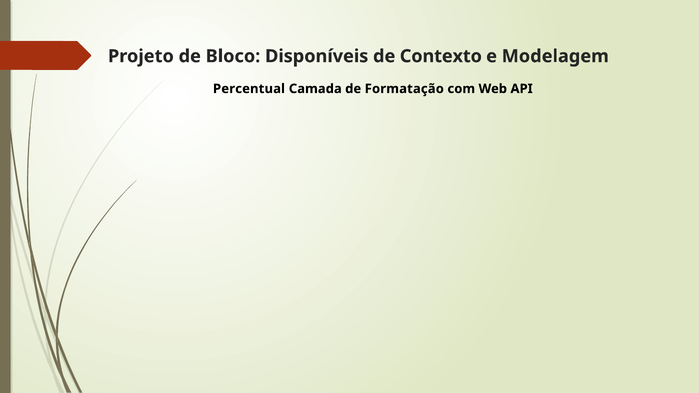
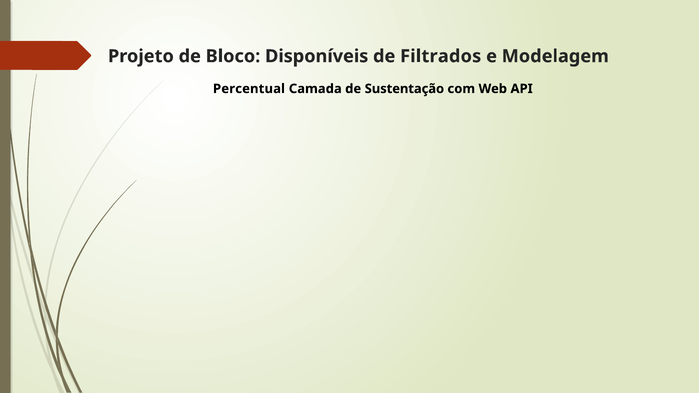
Contexto: Contexto -> Filtrados (441, 56)
Formatação: Formatação -> Sustentação (404, 89)
